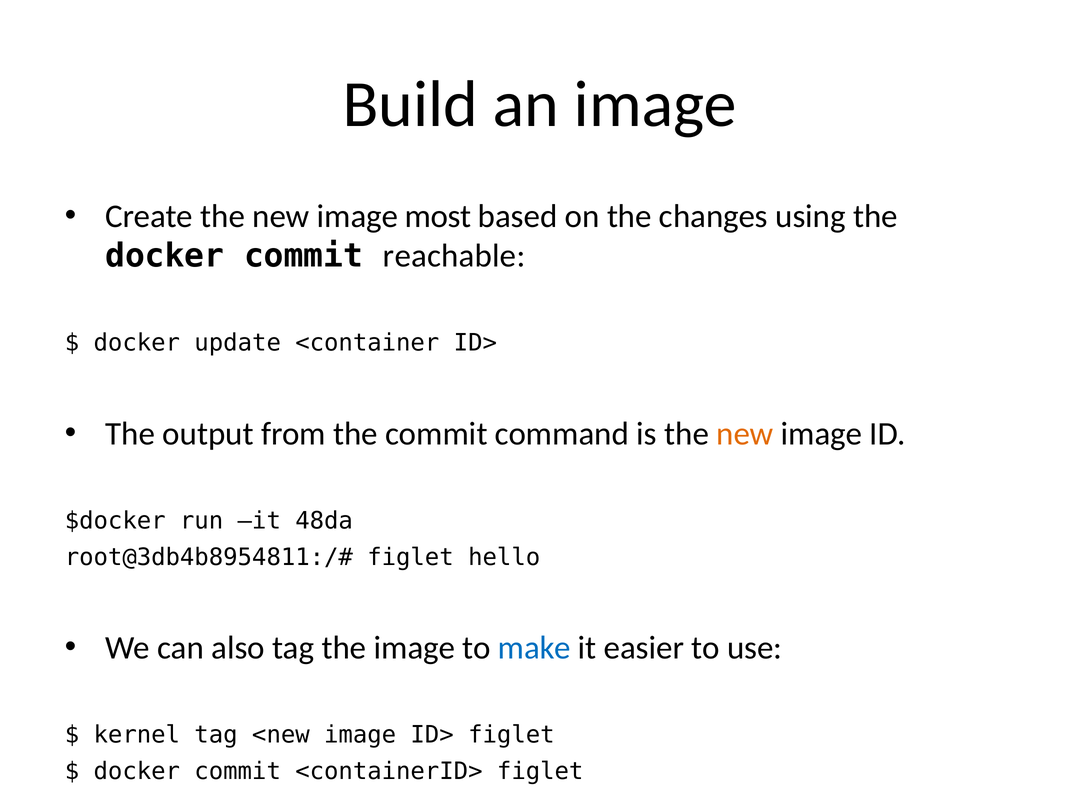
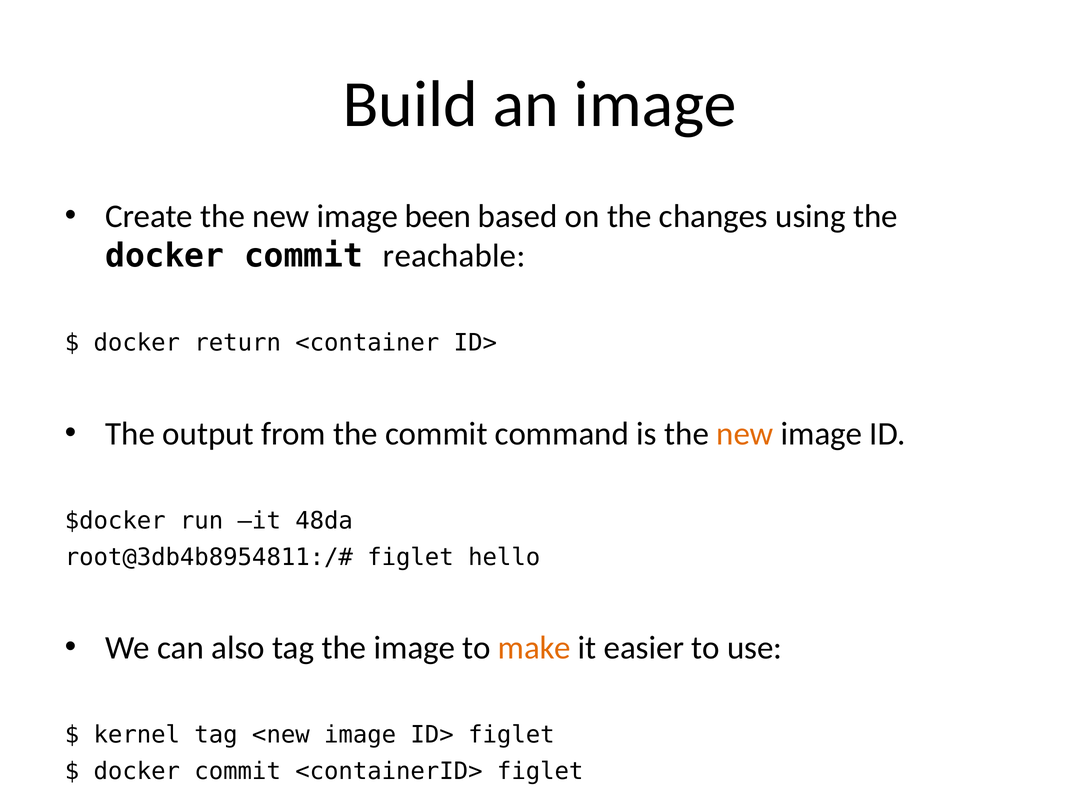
most: most -> been (438, 217)
update: update -> return (238, 343)
make colour: blue -> orange (534, 648)
